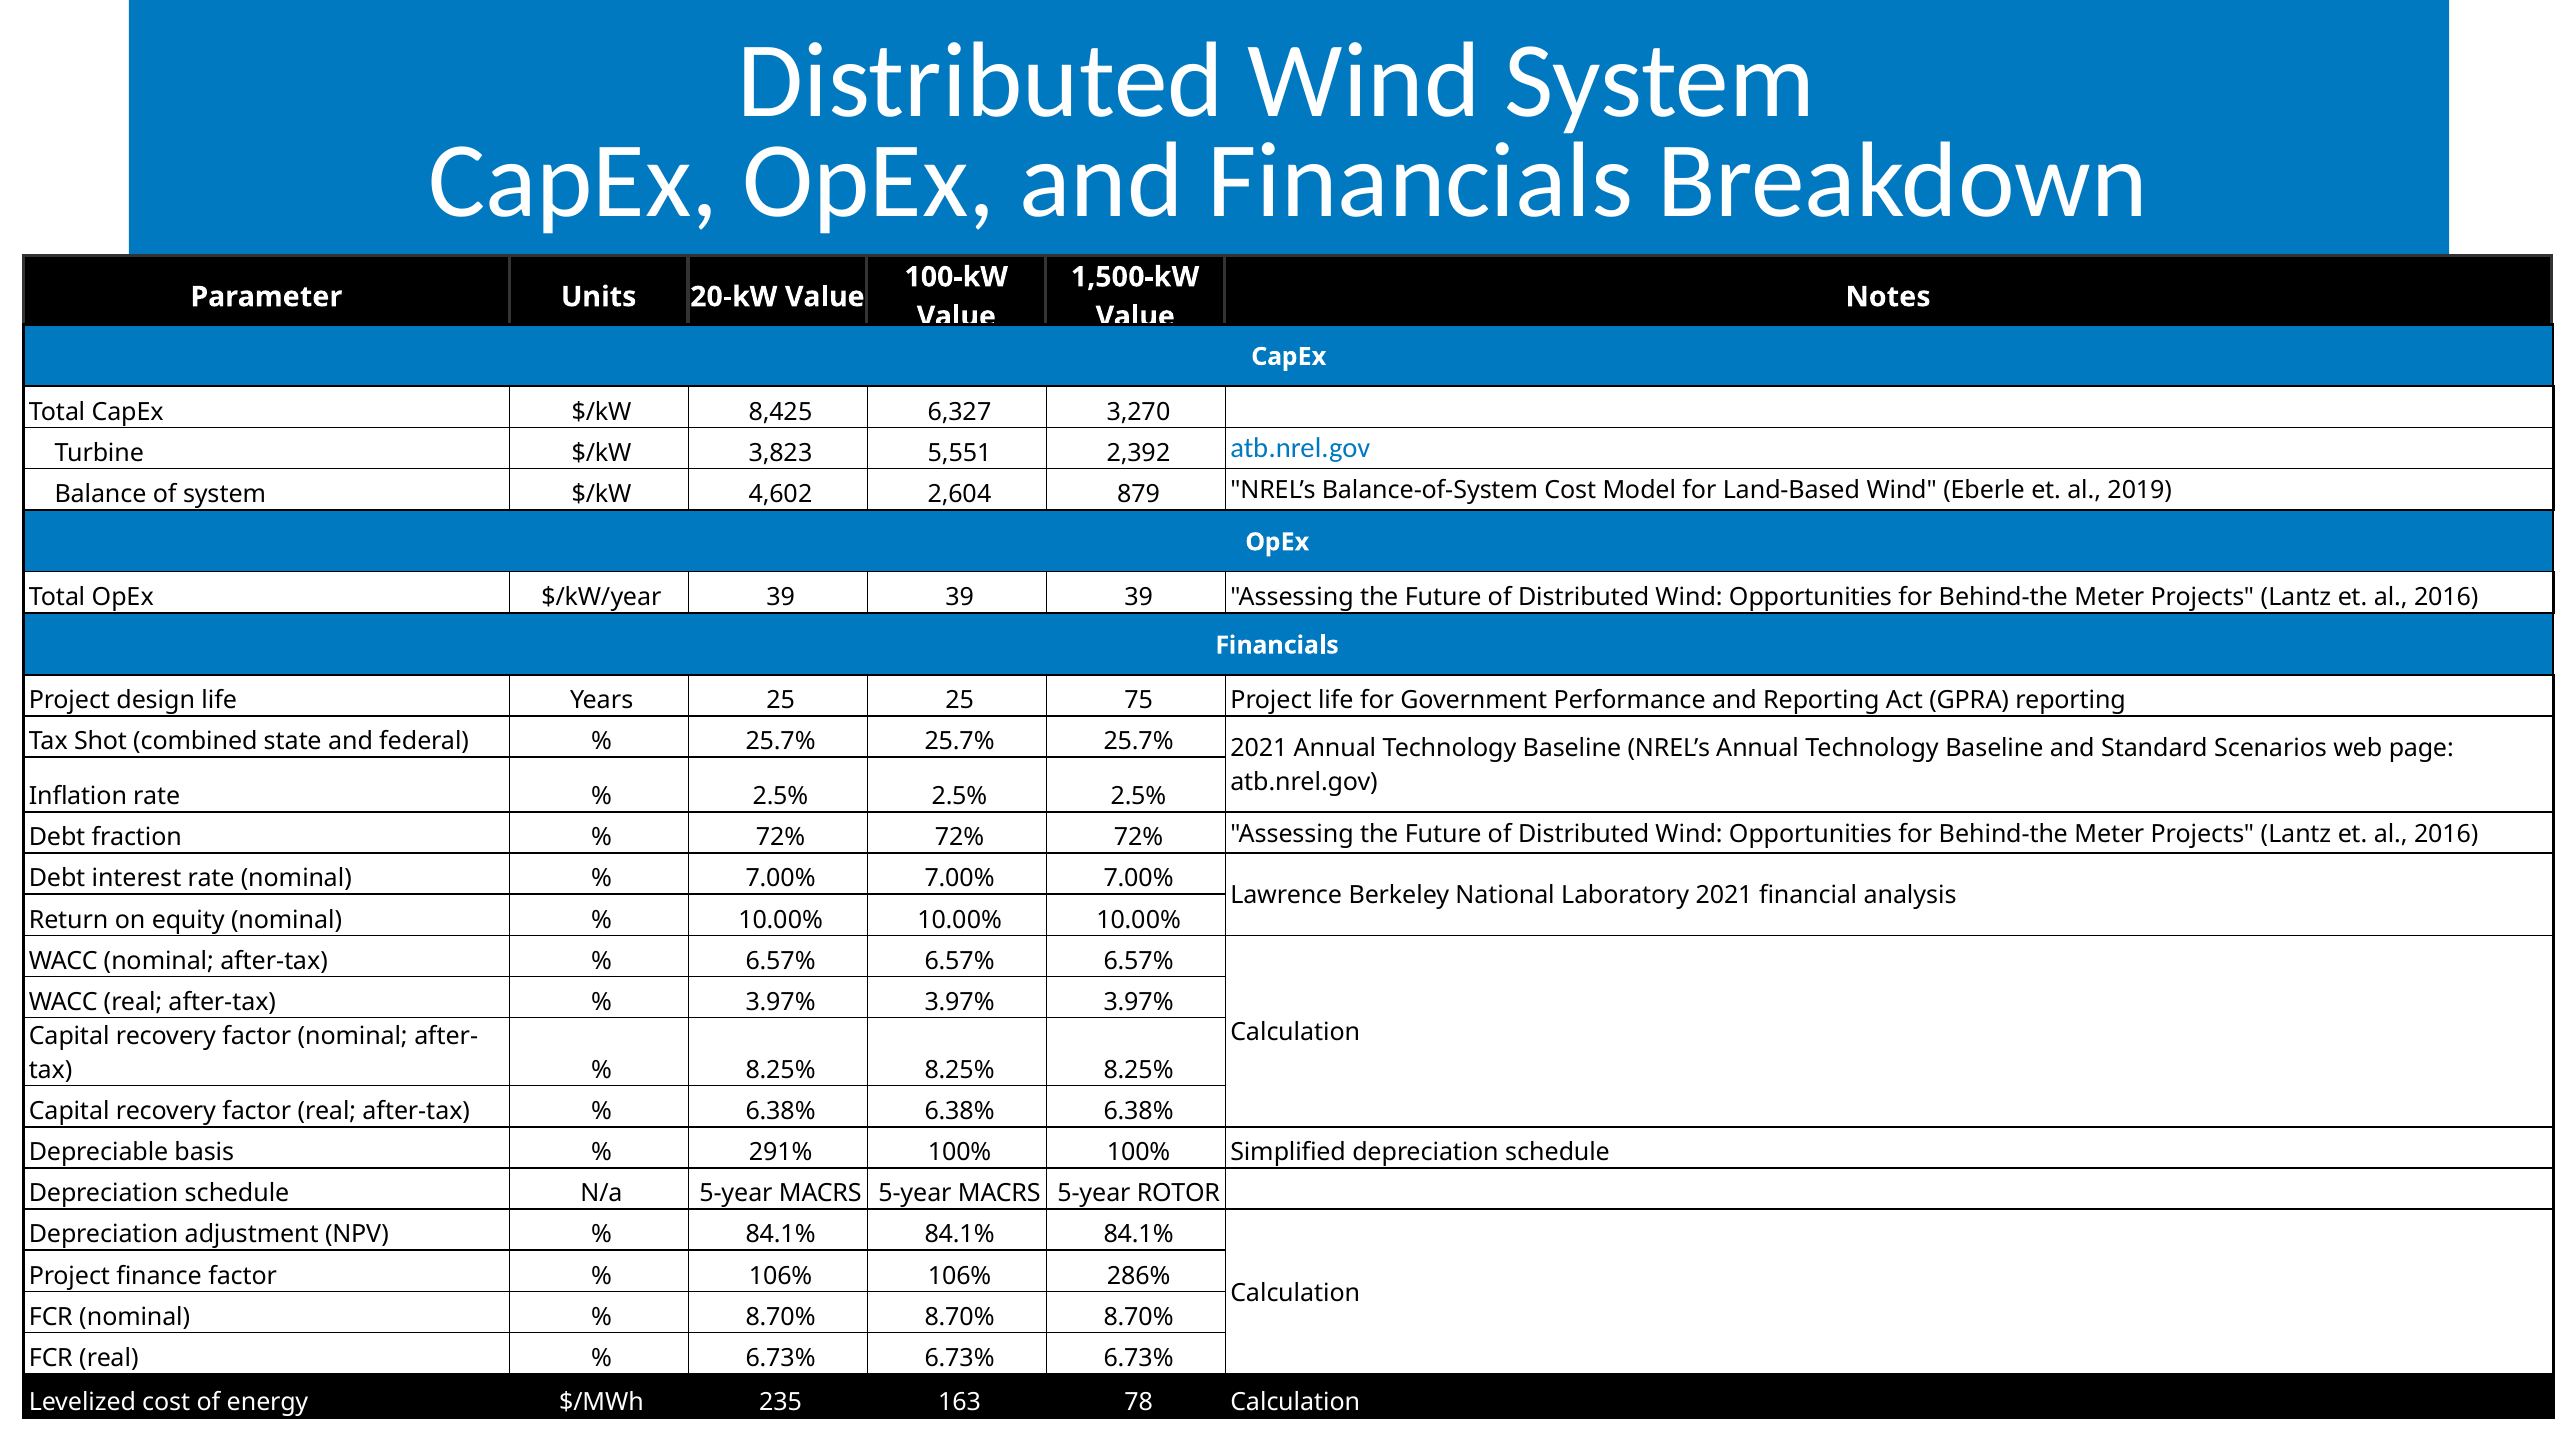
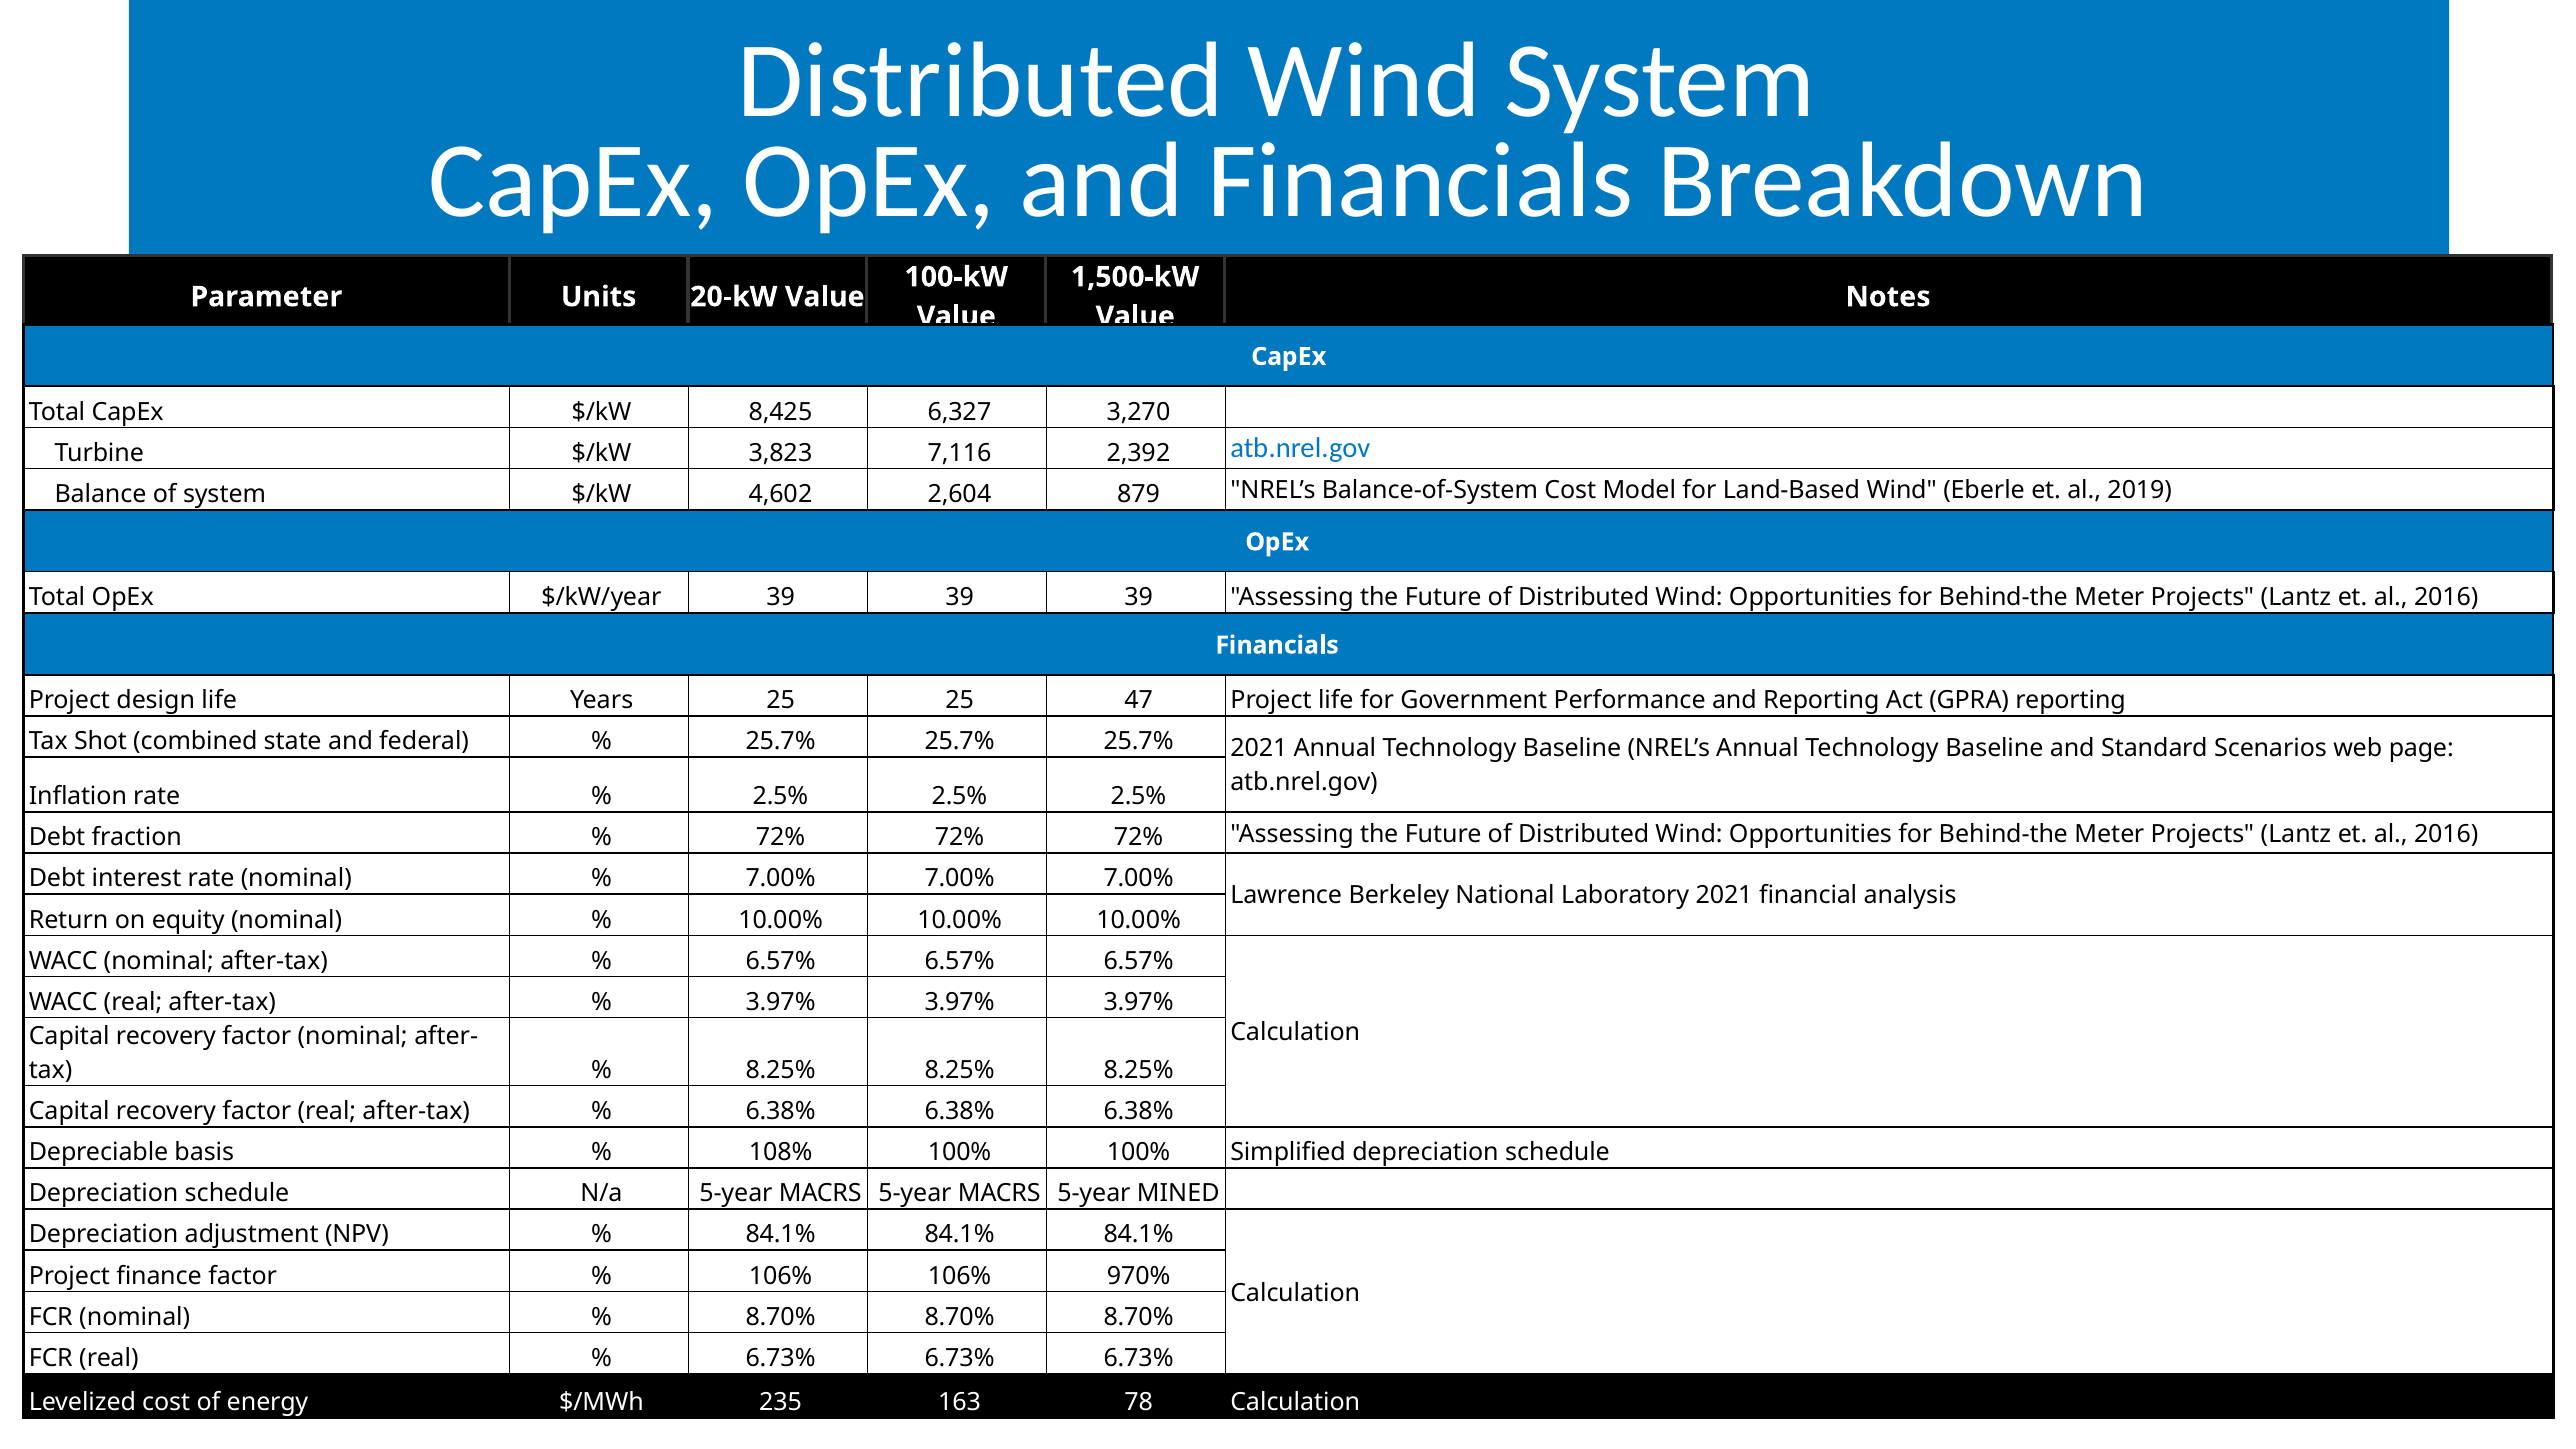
5,551: 5,551 -> 7,116 (960, 453)
75: 75 -> 47 (1139, 700)
291%: 291% -> 108% (781, 1152)
ROTOR: ROTOR -> MINED (1178, 1194)
286%: 286% -> 970% (1139, 1276)
